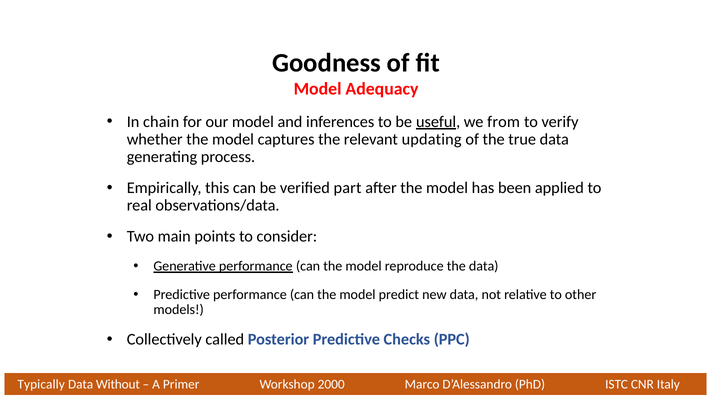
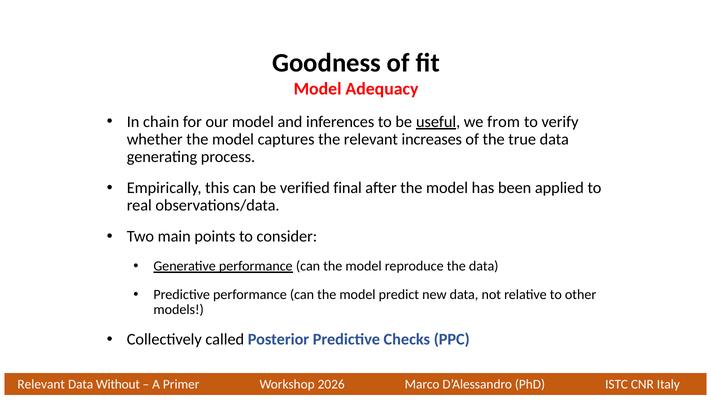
updating: updating -> increases (432, 139)
part: part -> final (348, 188)
Typically: Typically -> Relevant (41, 384)
2000: 2000 -> 2026 (331, 384)
